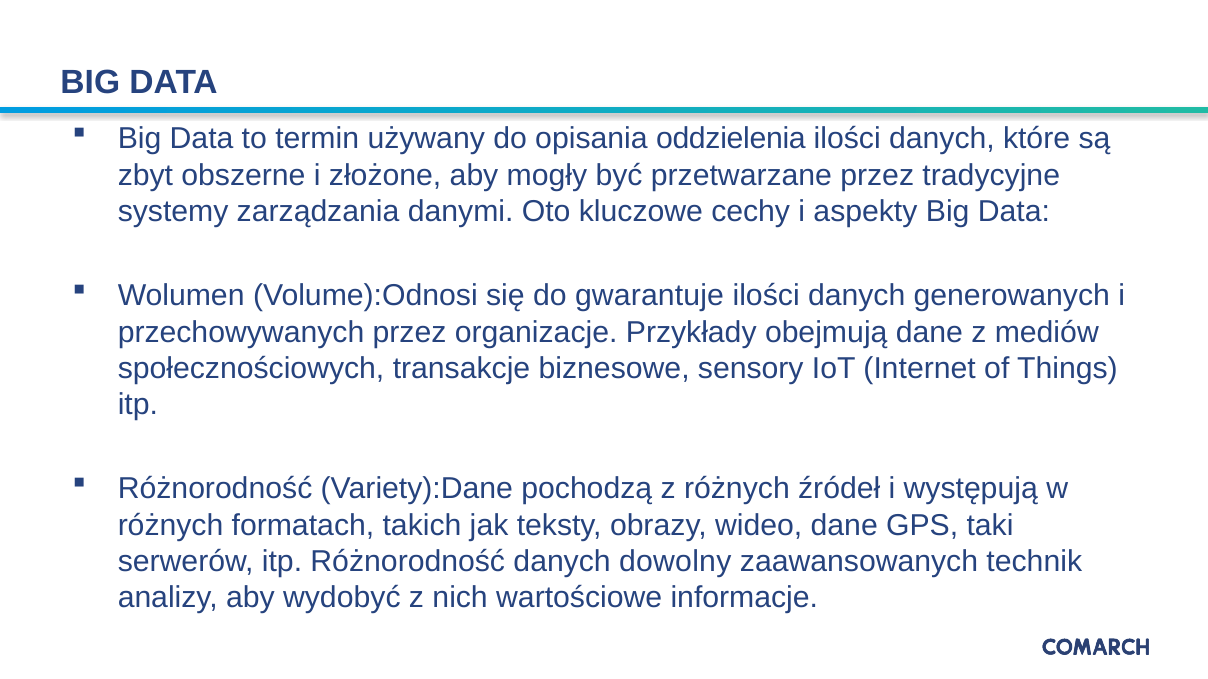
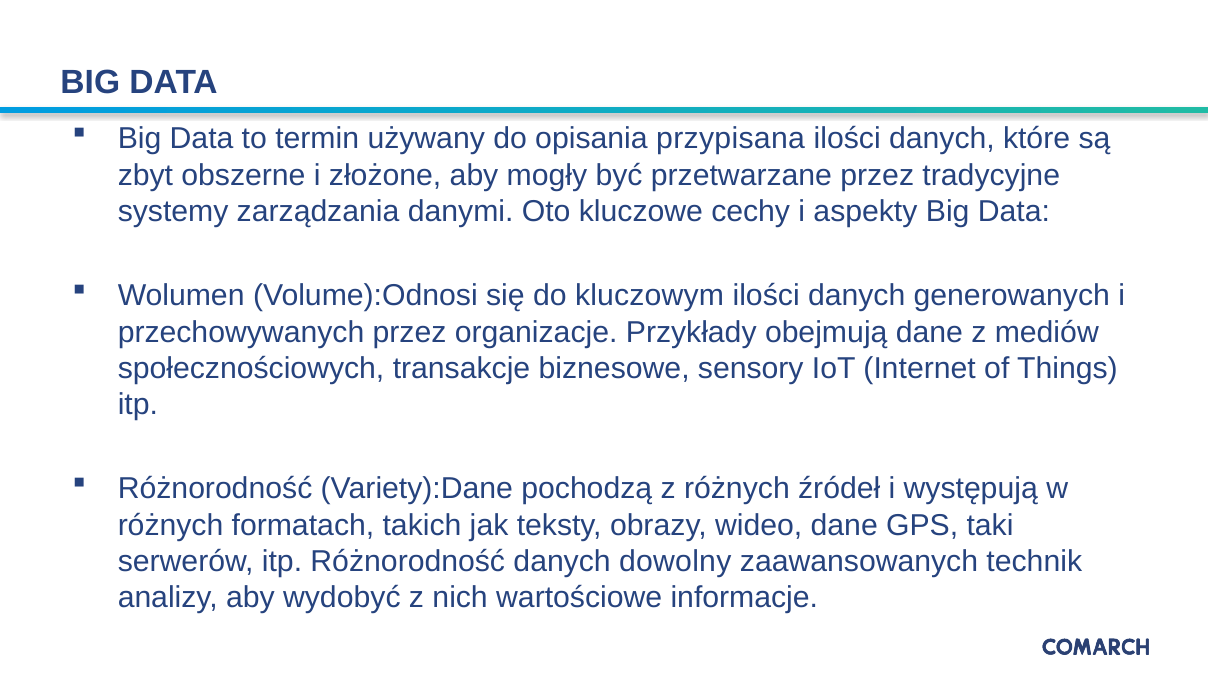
oddzielenia: oddzielenia -> przypisana (731, 139)
gwarantuje: gwarantuje -> kluczowym (650, 296)
